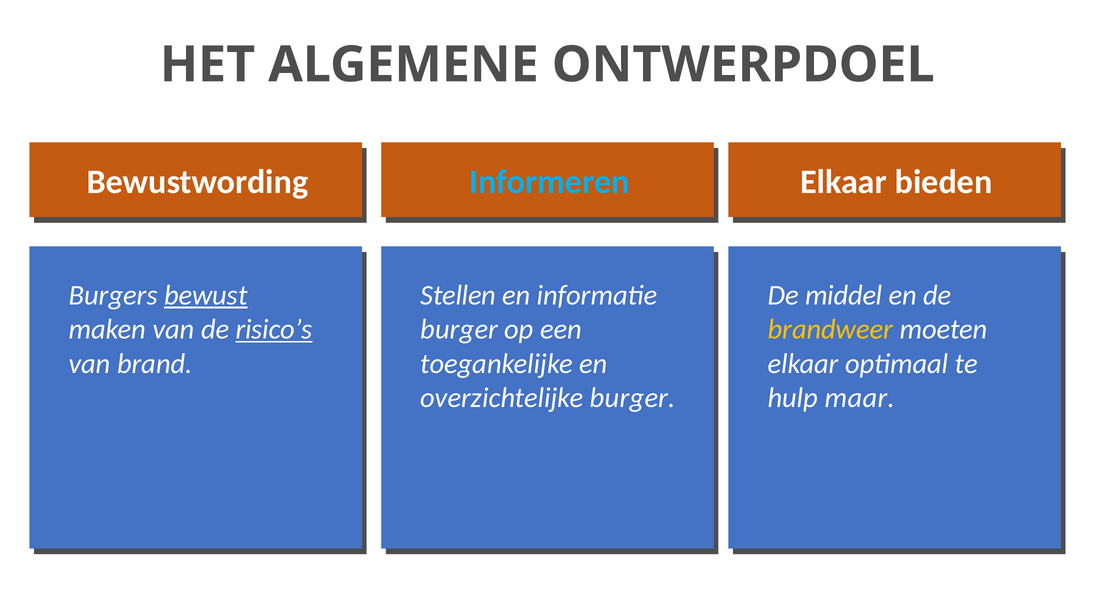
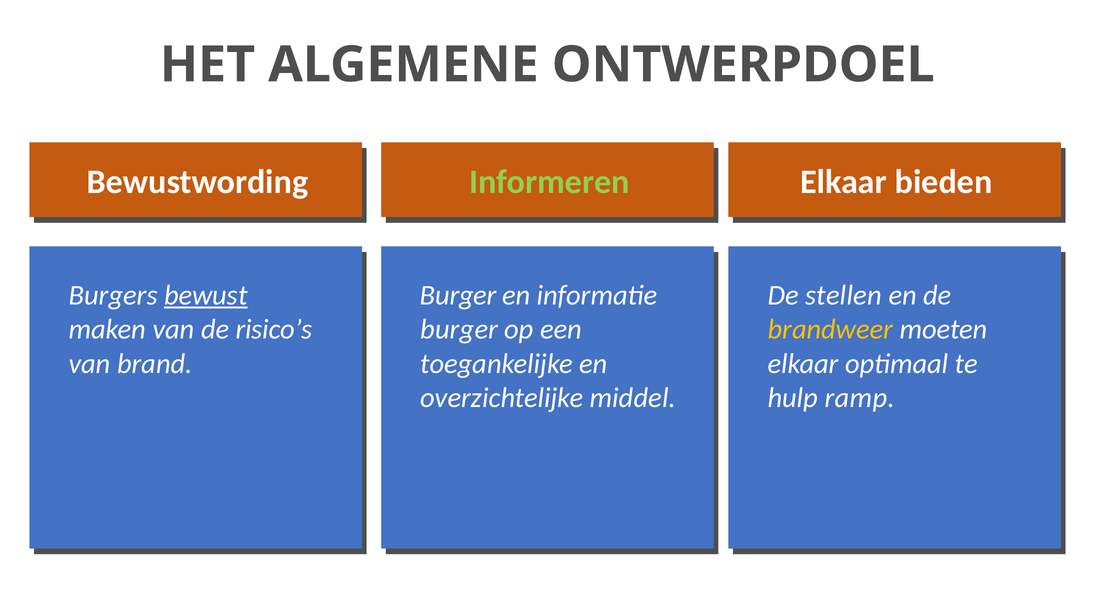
Informeren colour: light blue -> light green (549, 182)
Stellen: Stellen -> Burger (458, 295)
middel: middel -> stellen (844, 295)
risico’s underline: present -> none (274, 329)
overzichtelijke burger: burger -> middel (633, 398)
maar: maar -> ramp (860, 398)
